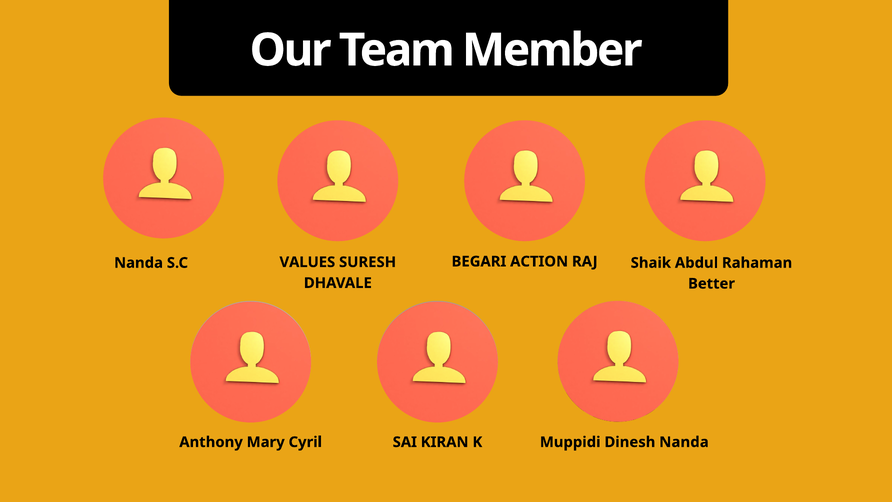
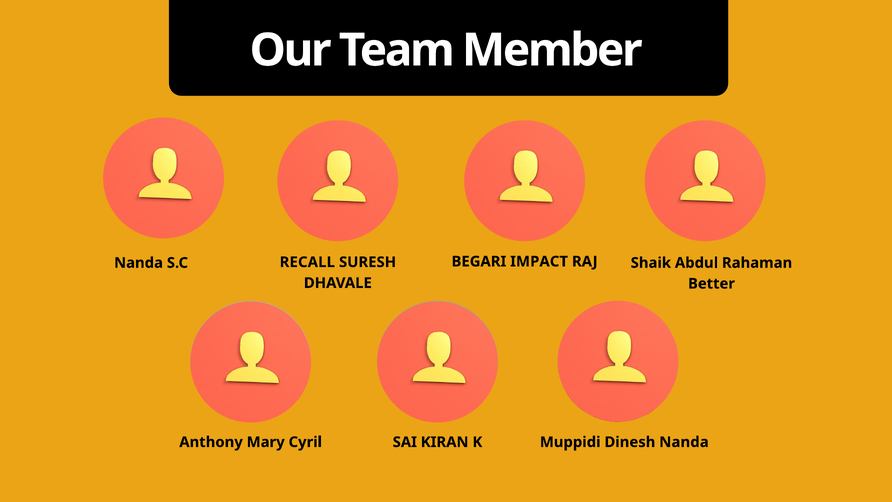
ACTION: ACTION -> IMPACT (539, 261)
VALUES: VALUES -> RECALL (307, 262)
